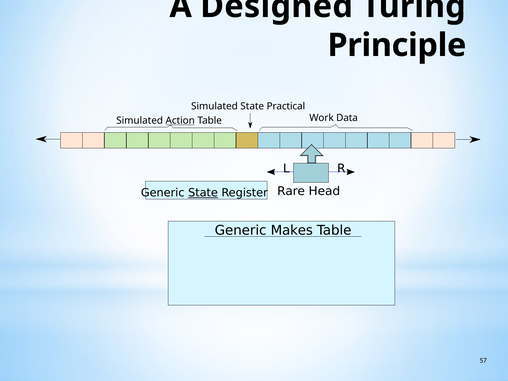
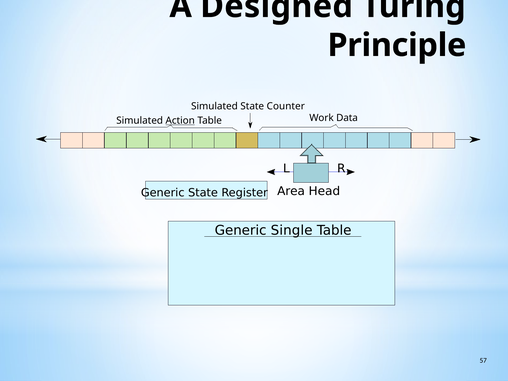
Practical: Practical -> Counter (286, 106)
State underline: present -> none (203, 193)
Rare: Rare -> Area (291, 191)
Makes: Makes -> Single (292, 230)
